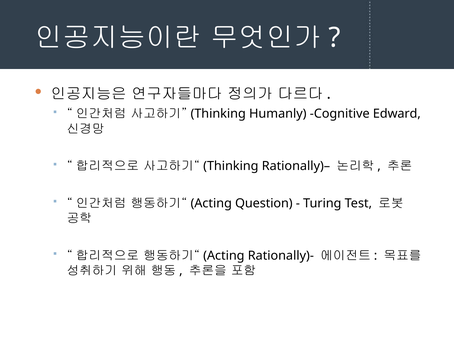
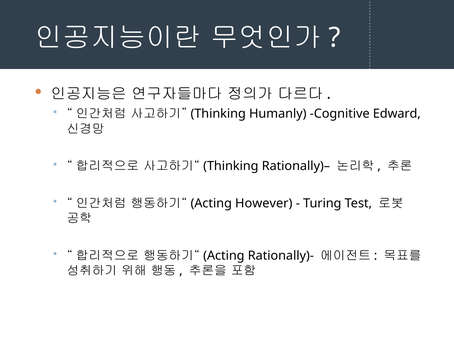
Question: Question -> However (264, 204)
